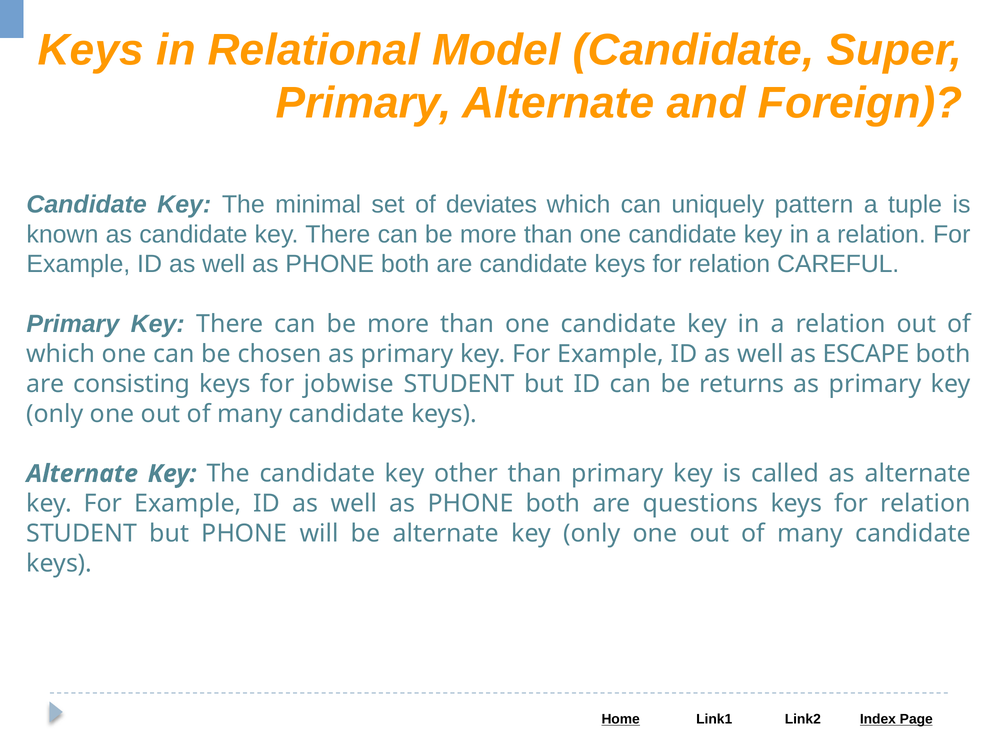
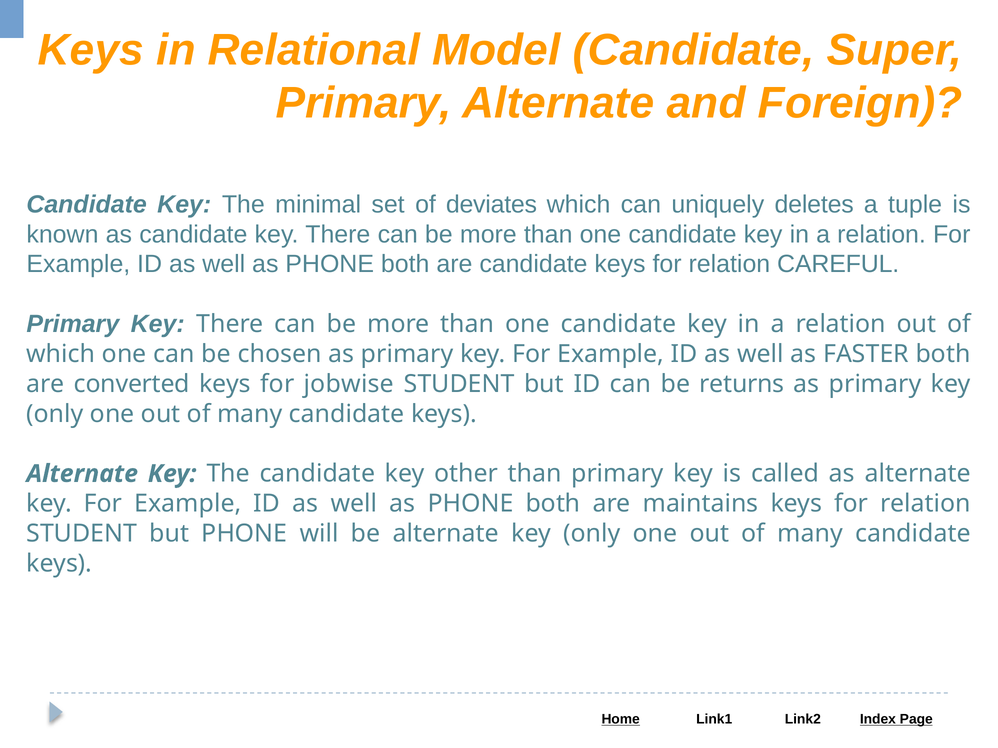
pattern: pattern -> deletes (814, 205)
ESCAPE: ESCAPE -> FASTER (866, 354)
consisting: consisting -> converted (132, 384)
questions: questions -> maintains (701, 504)
